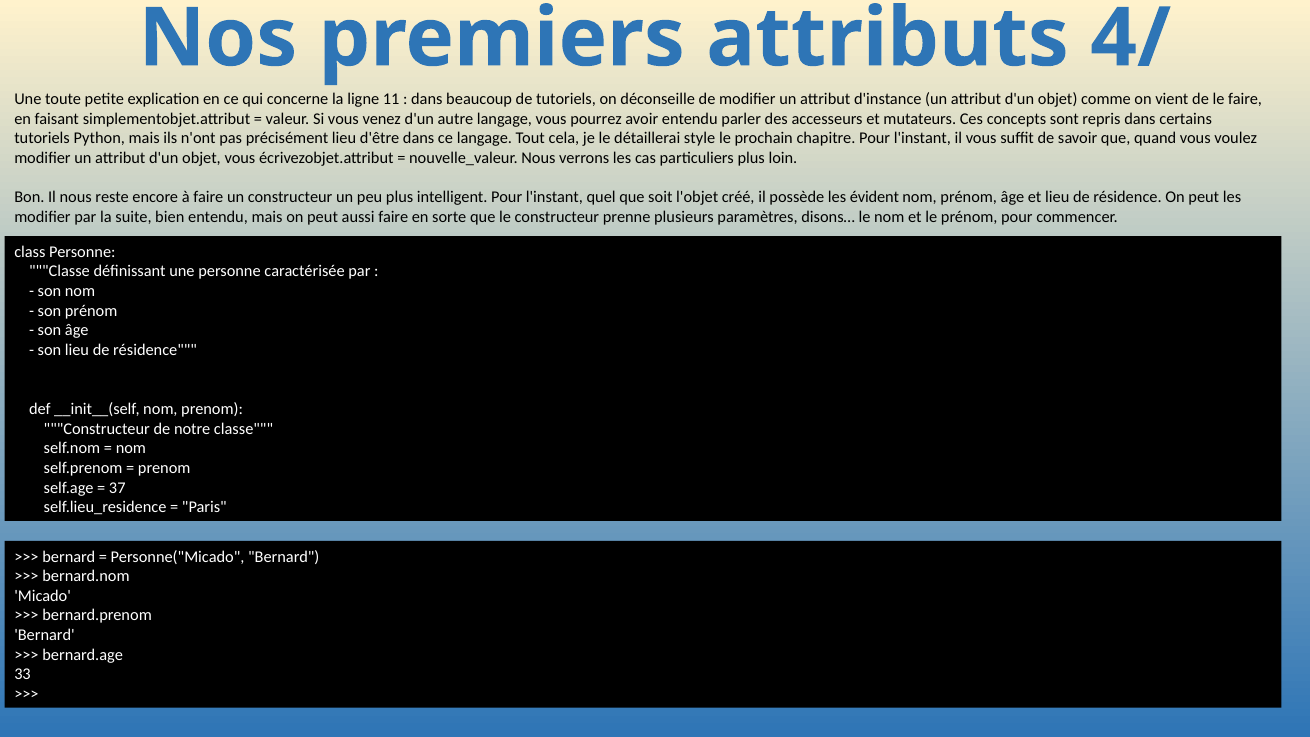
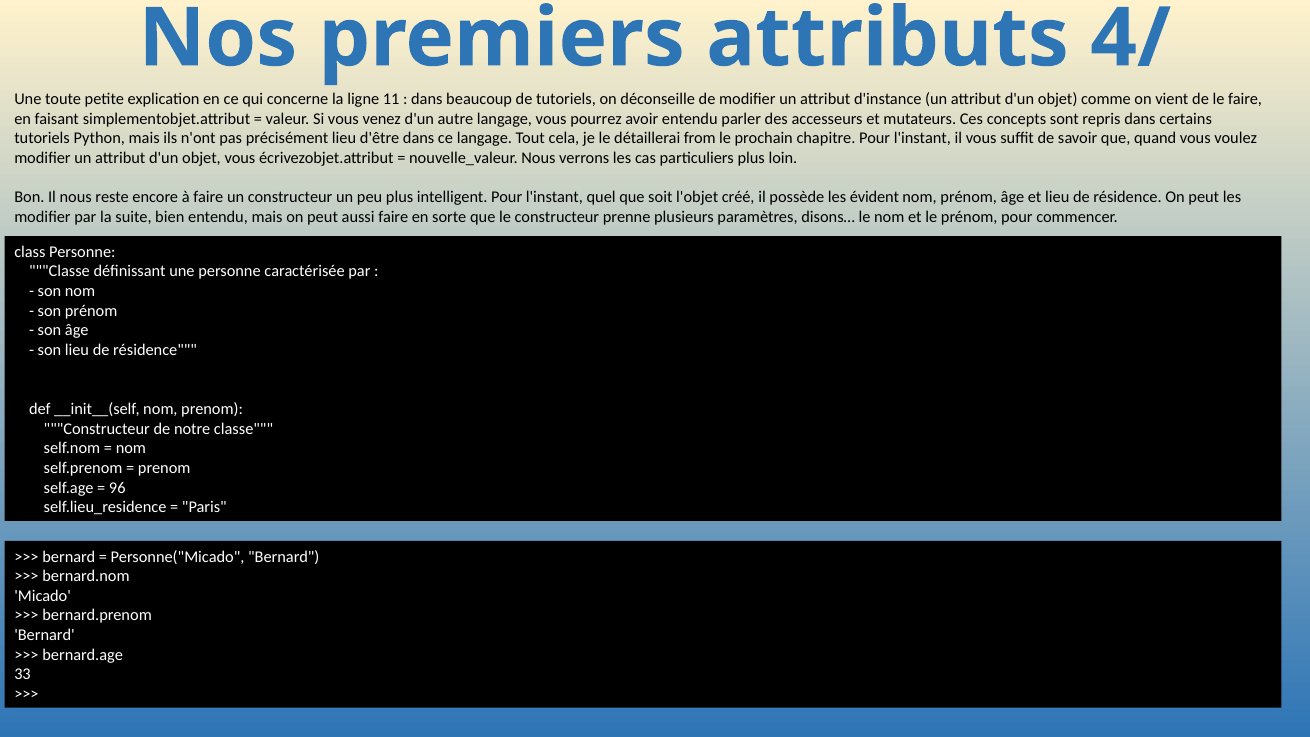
style: style -> from (700, 138)
37: 37 -> 96 (117, 488)
